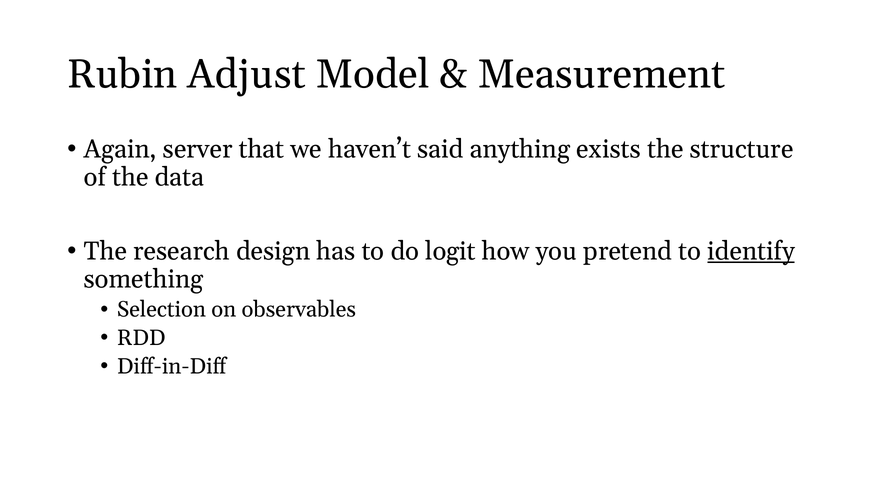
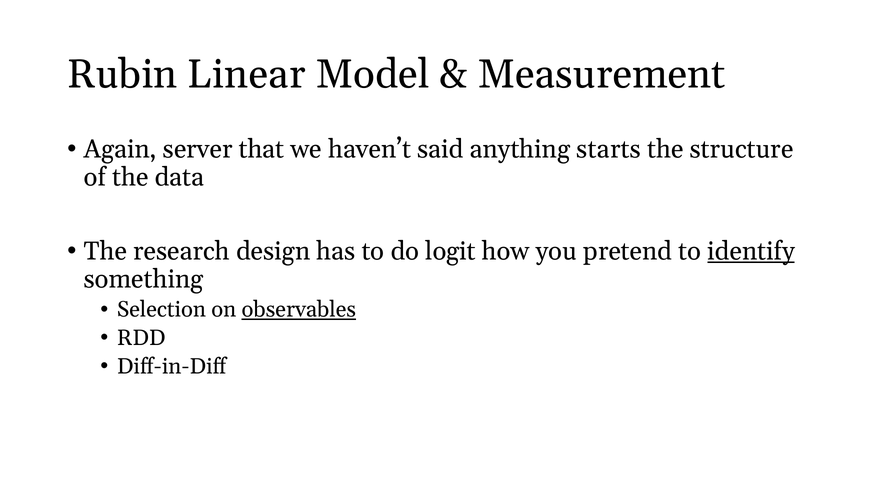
Adjust: Adjust -> Linear (246, 74)
exists: exists -> starts (609, 149)
observables underline: none -> present (299, 309)
